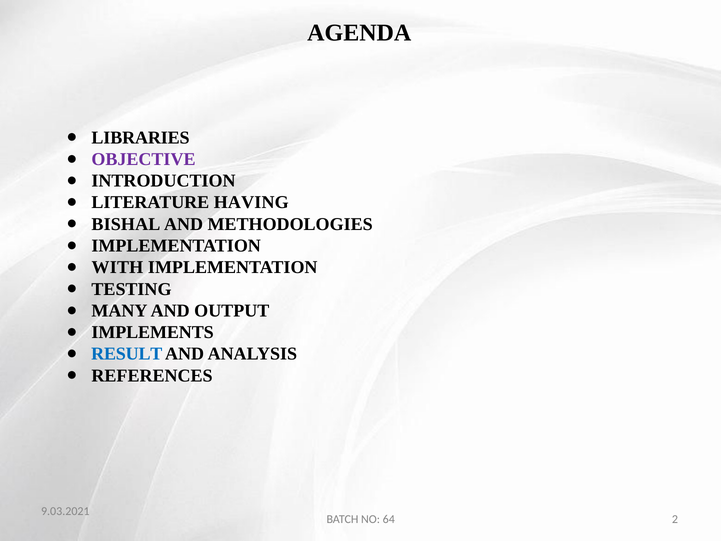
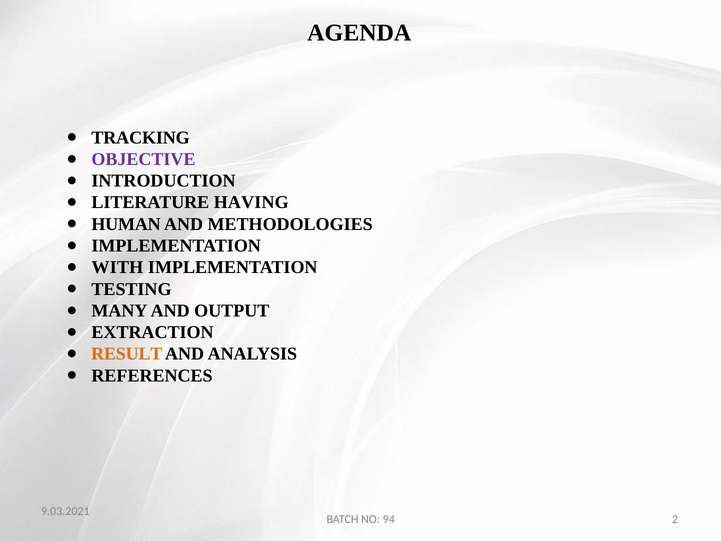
LIBRARIES: LIBRARIES -> TRACKING (141, 138)
BISHAL: BISHAL -> HUMAN (126, 224)
IMPLEMENTS: IMPLEMENTS -> EXTRACTION (153, 332)
RESULT colour: blue -> orange (127, 354)
64: 64 -> 94 (389, 519)
